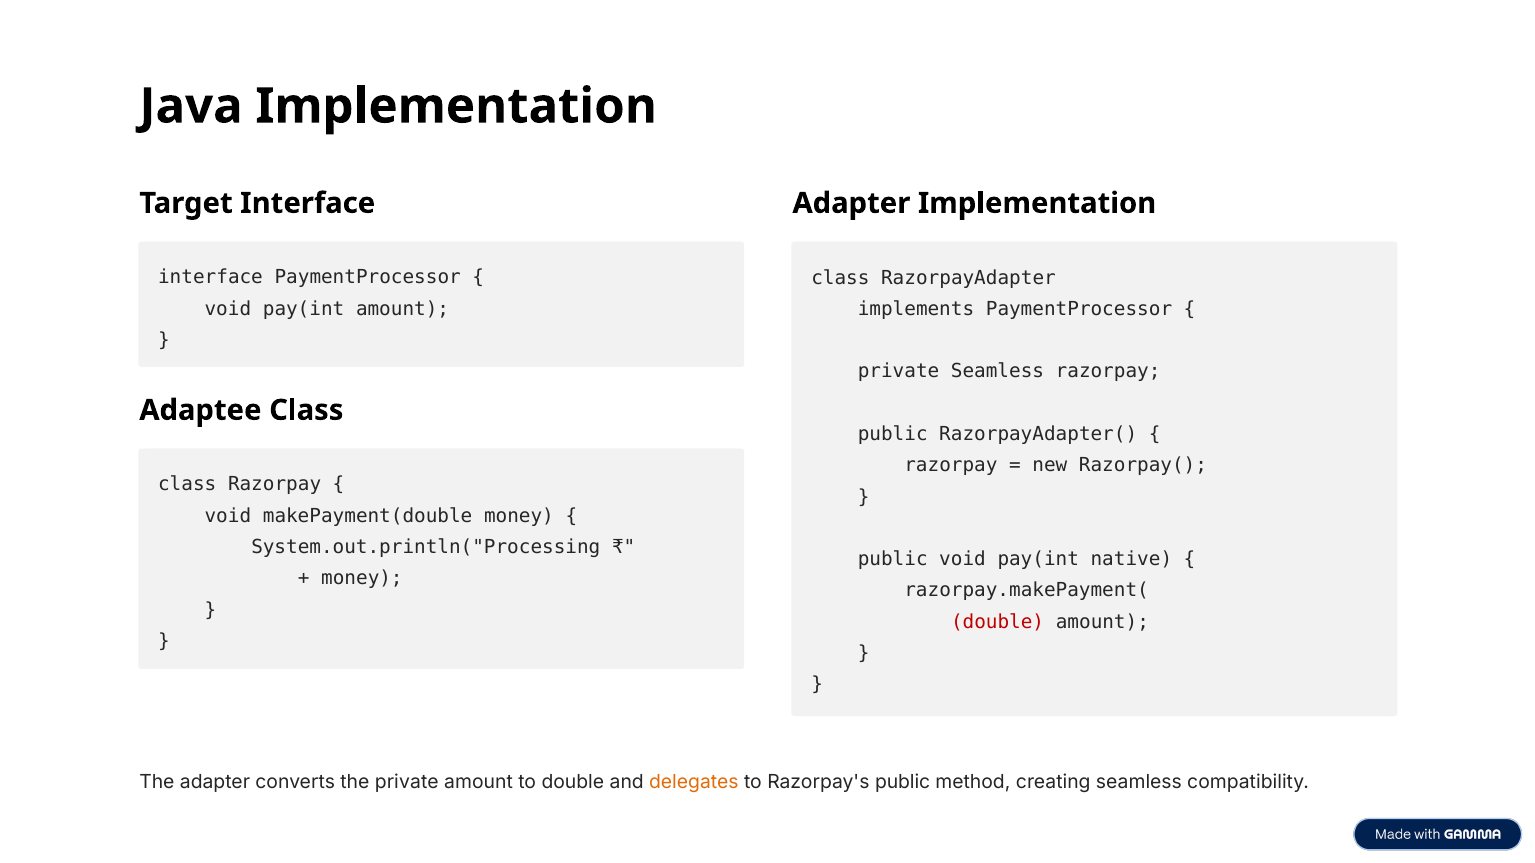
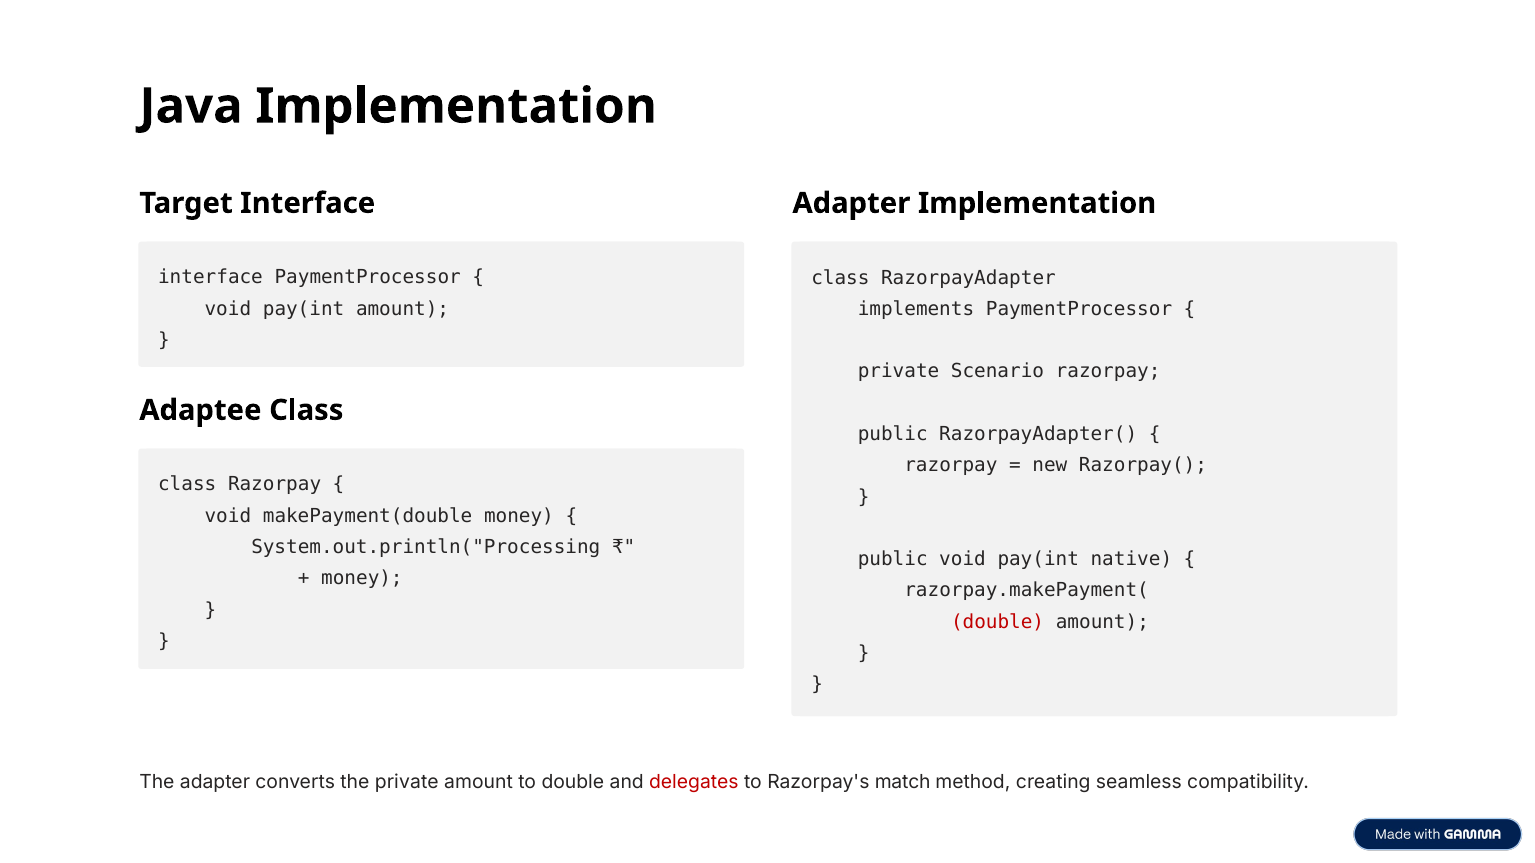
private Seamless: Seamless -> Scenario (997, 372)
delegates colour: orange -> red (694, 782)
Razorpay's public: public -> match (903, 782)
